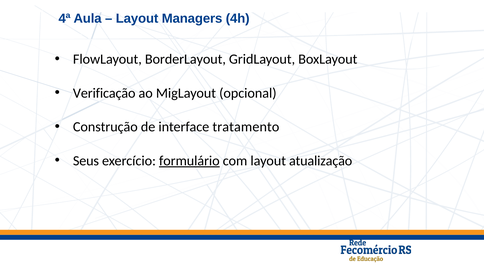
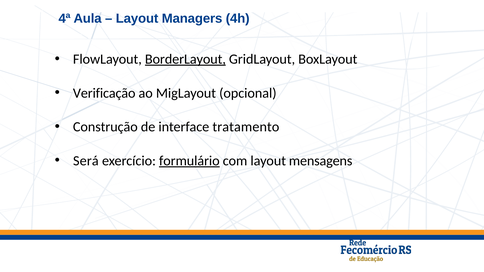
BorderLayout underline: none -> present (185, 59)
Seus: Seus -> Será (86, 161)
atualização: atualização -> mensagens (321, 161)
